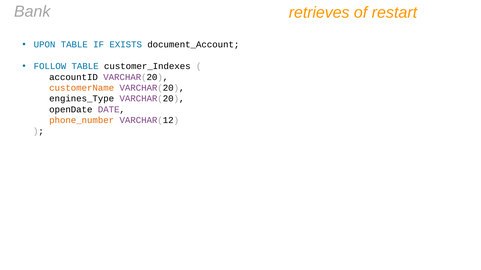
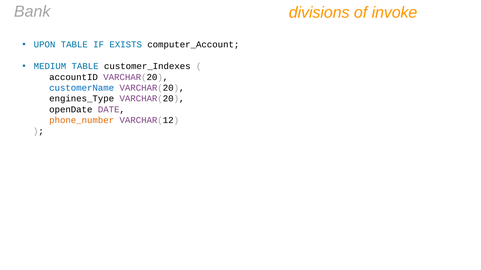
retrieves: retrieves -> divisions (319, 13)
restart: restart -> invoke (395, 13)
document_Account: document_Account -> computer_Account (193, 45)
FOLLOW: FOLLOW -> MEDIUM (50, 66)
customerName colour: orange -> blue (82, 88)
